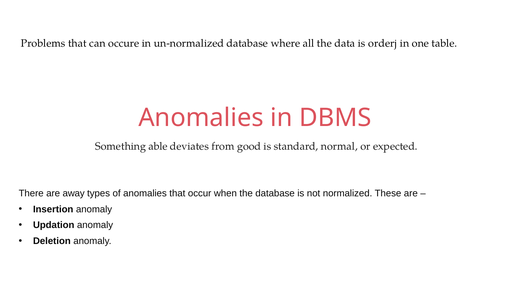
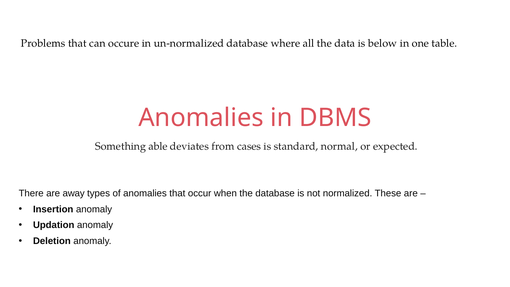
orderj: orderj -> below (383, 43)
good: good -> cases (249, 146)
